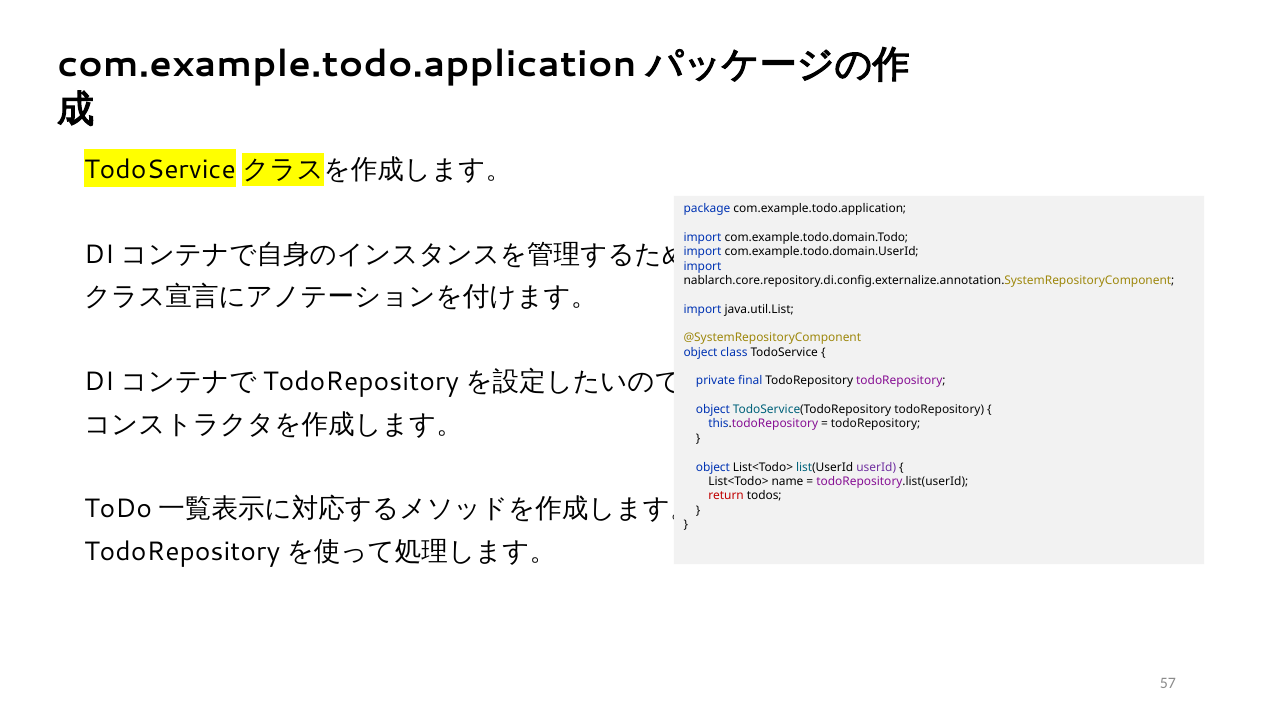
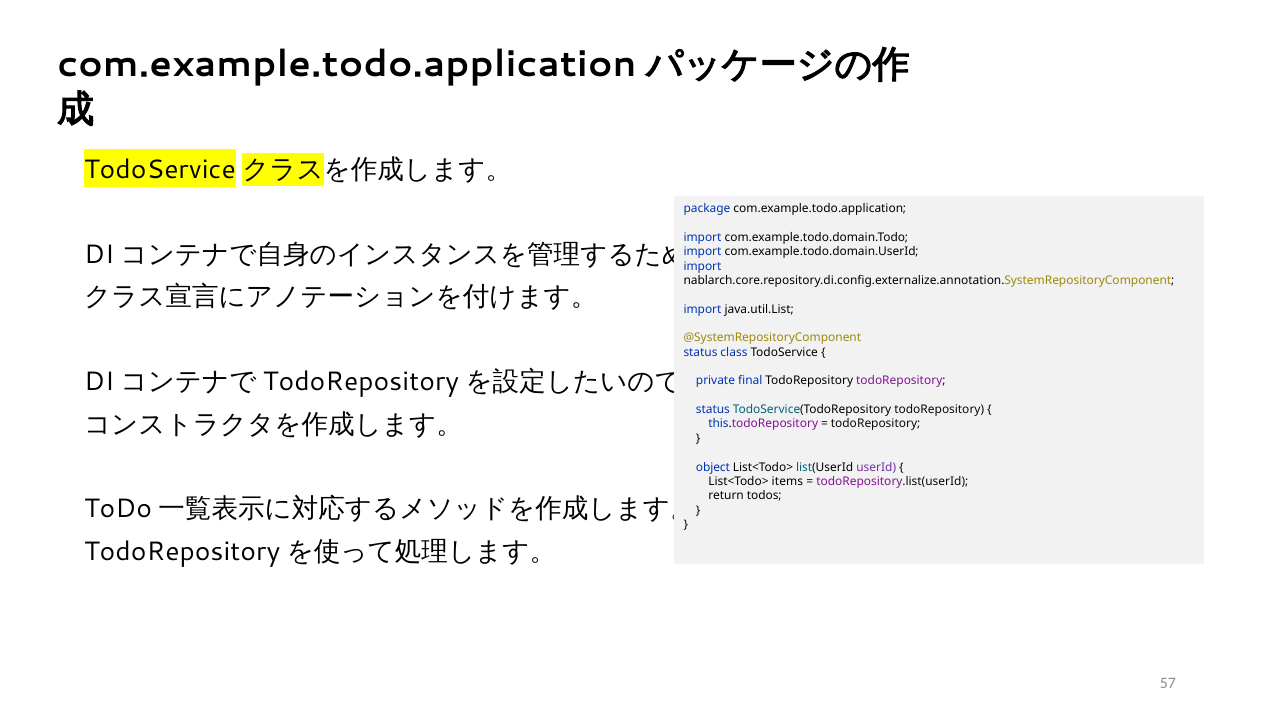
object: object -> status (701, 352)
object: object -> status (713, 410)
name: name -> items (787, 481)
return colour: red -> black (726, 496)
